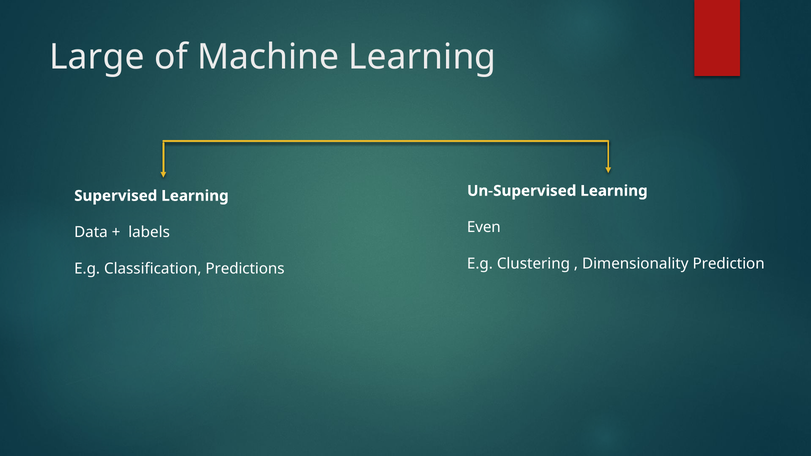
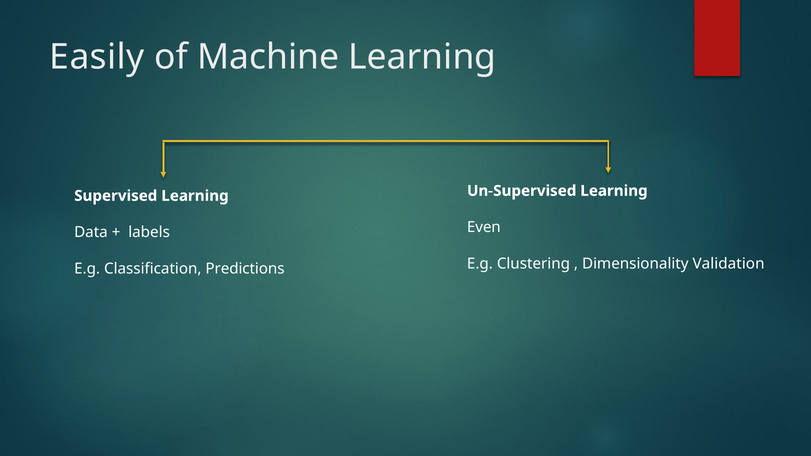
Large: Large -> Easily (97, 57)
Prediction: Prediction -> Validation (729, 264)
